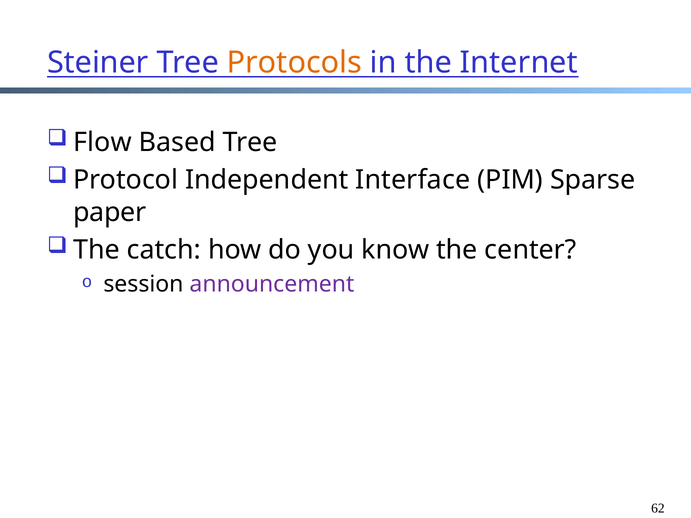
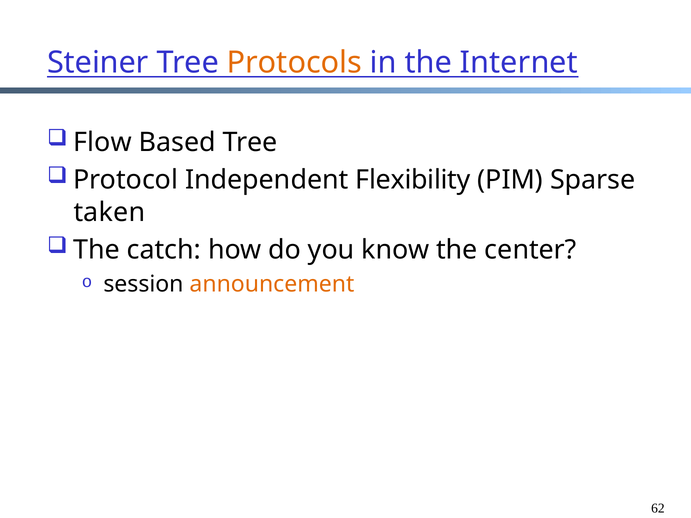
Interface: Interface -> Flexibility (413, 180)
paper: paper -> taken (109, 212)
announcement colour: purple -> orange (272, 284)
